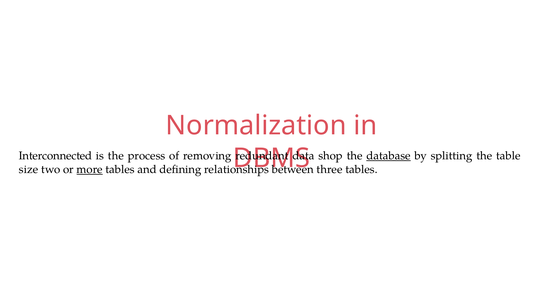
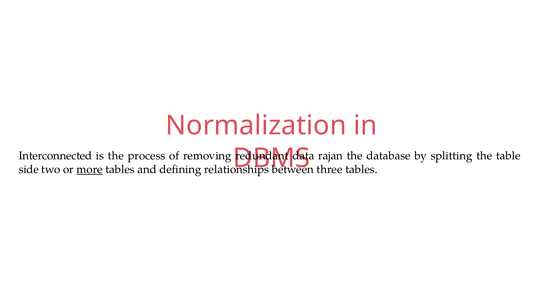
shop: shop -> rajan (331, 156)
database underline: present -> none (389, 156)
size: size -> side (29, 169)
